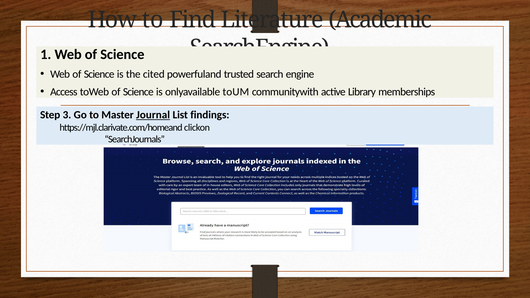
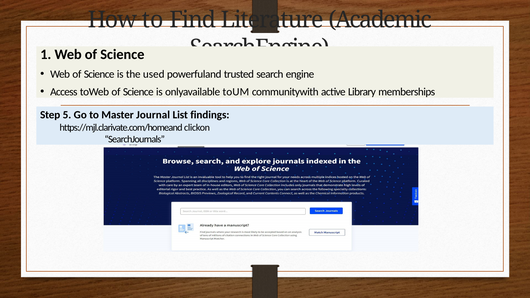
cited: cited -> used (154, 74)
3: 3 -> 5 (67, 115)
Journal underline: present -> none (153, 115)
